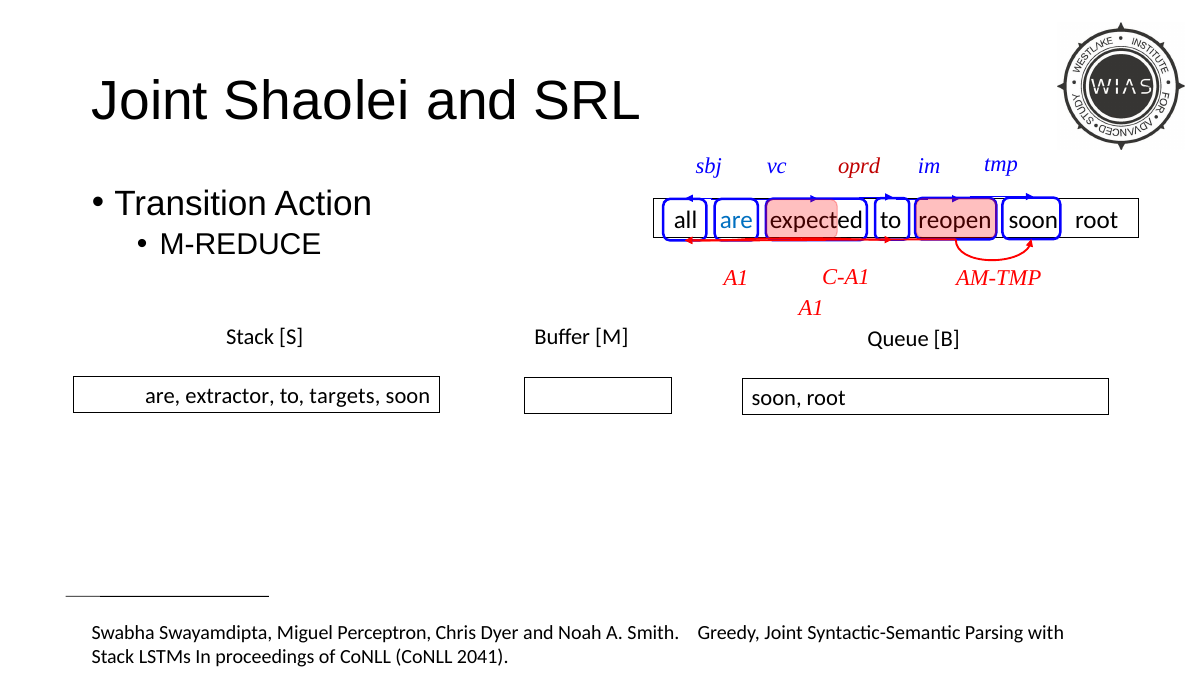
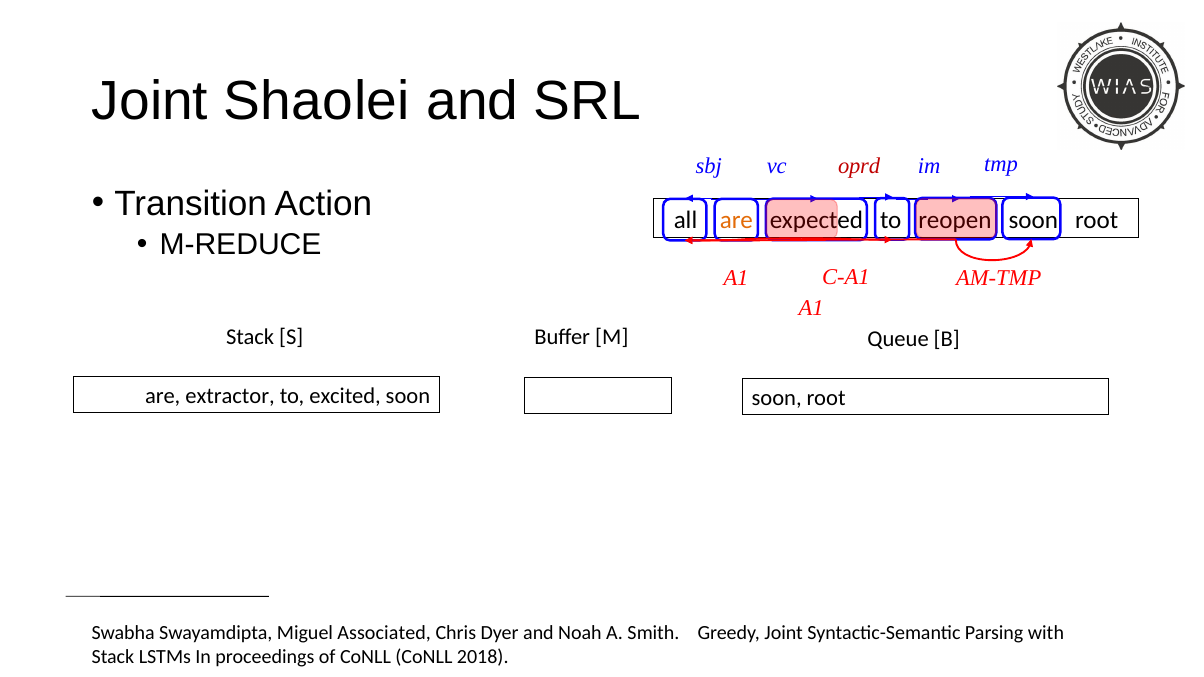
are colour: blue -> orange (736, 220)
targets: targets -> excited (345, 396)
Perceptron: Perceptron -> Associated (384, 633)
2041: 2041 -> 2018 (483, 657)
